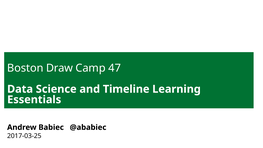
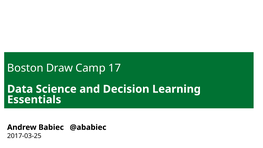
47: 47 -> 17 (115, 68)
Timeline: Timeline -> Decision (126, 89)
